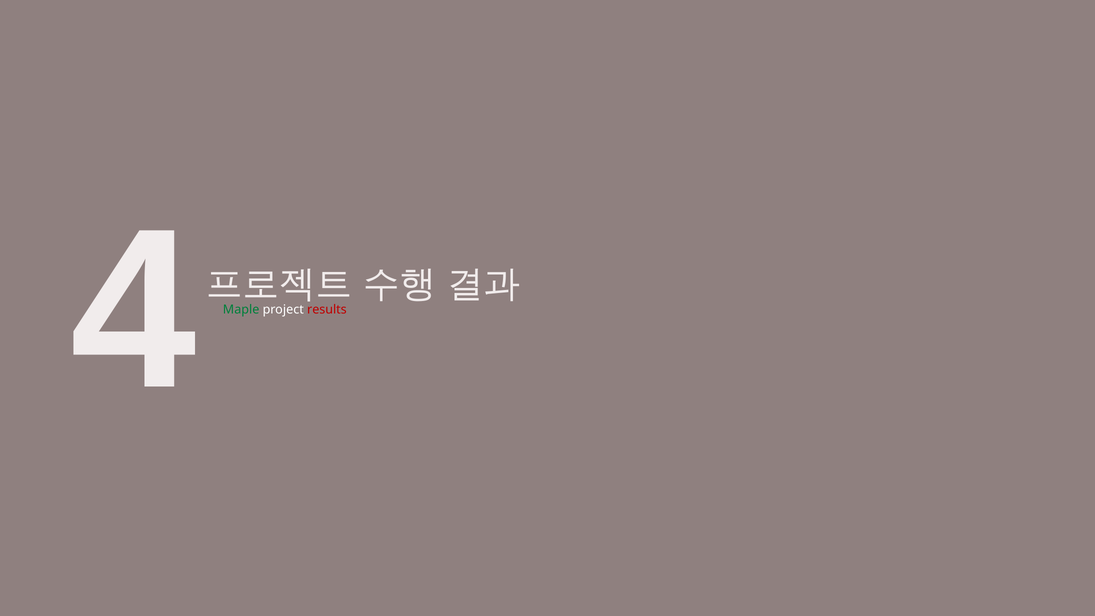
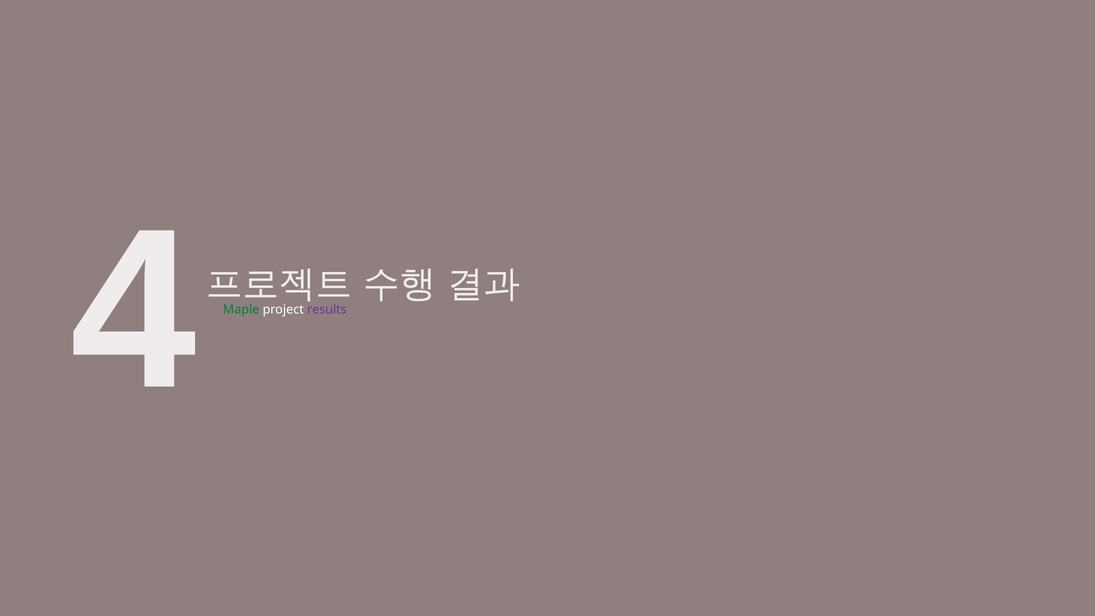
results colour: red -> purple (327, 310)
